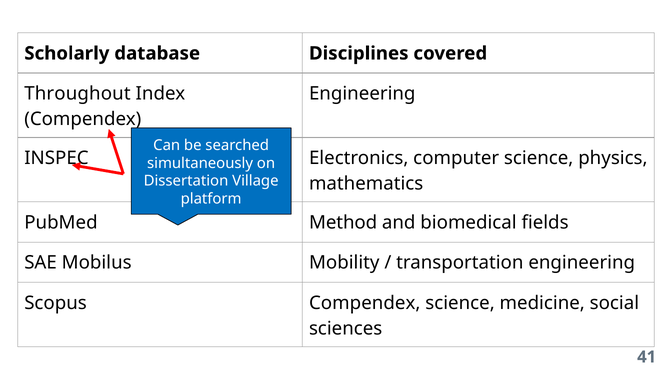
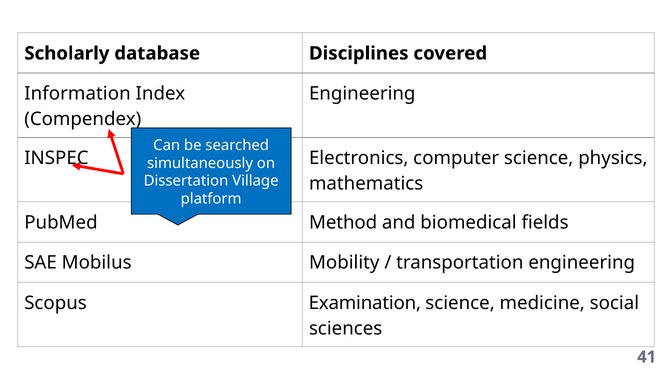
Throughout: Throughout -> Information (77, 94)
Scopus Compendex: Compendex -> Examination (365, 303)
